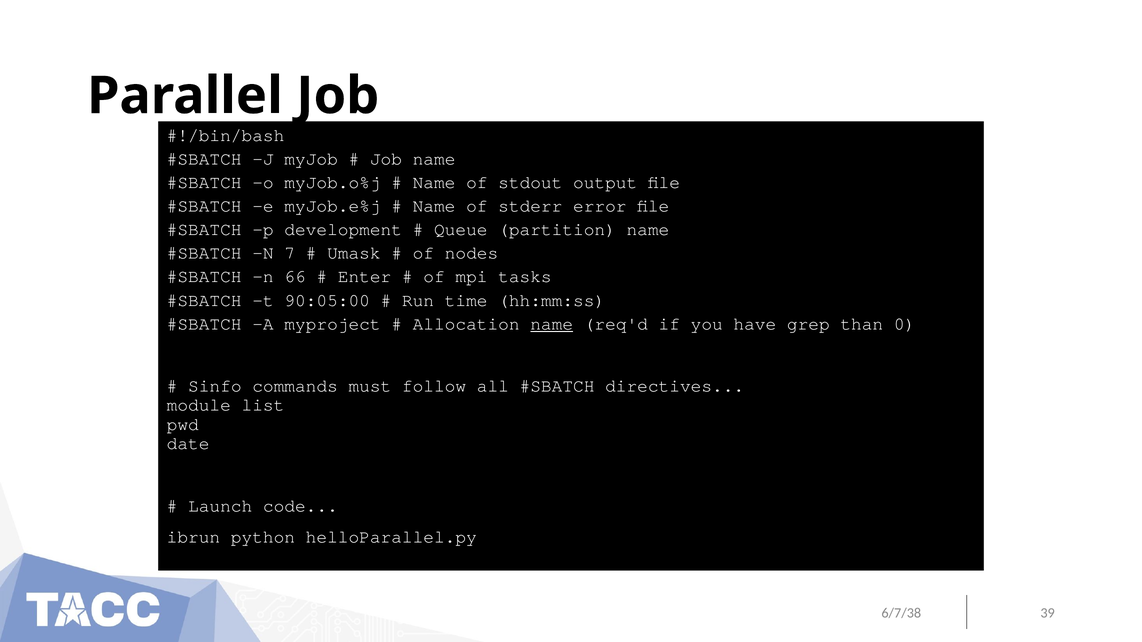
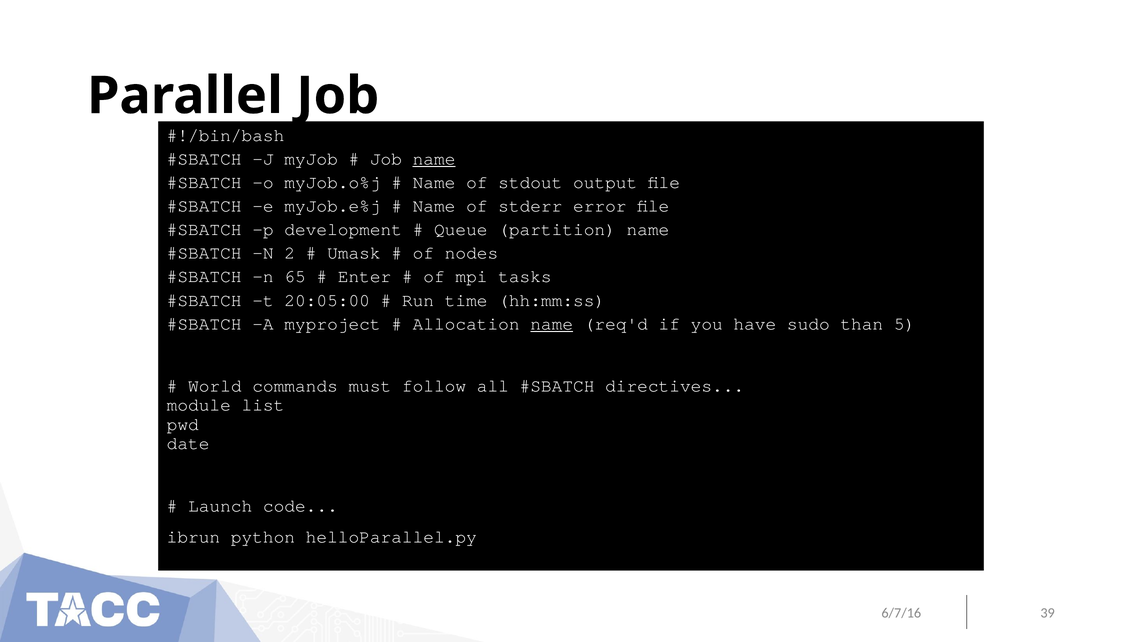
name underline: none -> present (434, 159)
7: 7 -> 2 (290, 253)
66: 66 -> 65 (295, 277)
90:05:00: 90:05:00 -> 20:05:00 (327, 300)
grep: grep -> sudo (808, 324)
0: 0 -> 5 (905, 324)
Sinfo: Sinfo -> World (215, 386)
6/7/38: 6/7/38 -> 6/7/16 (901, 613)
